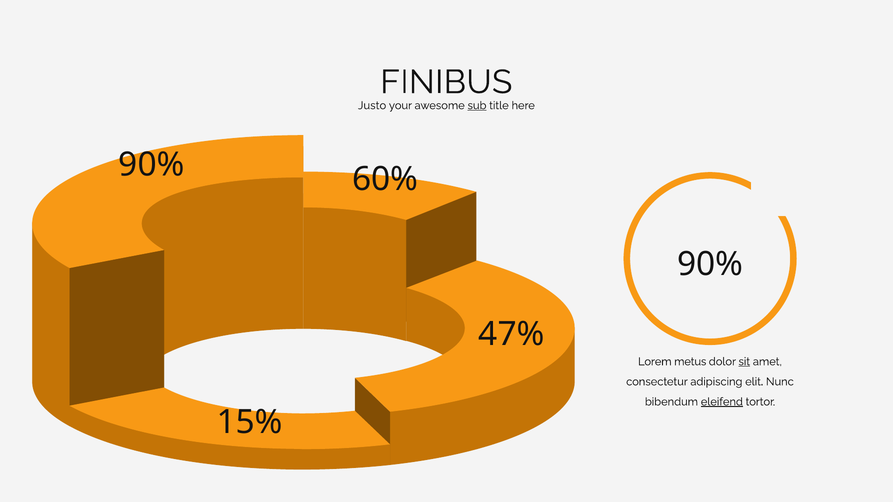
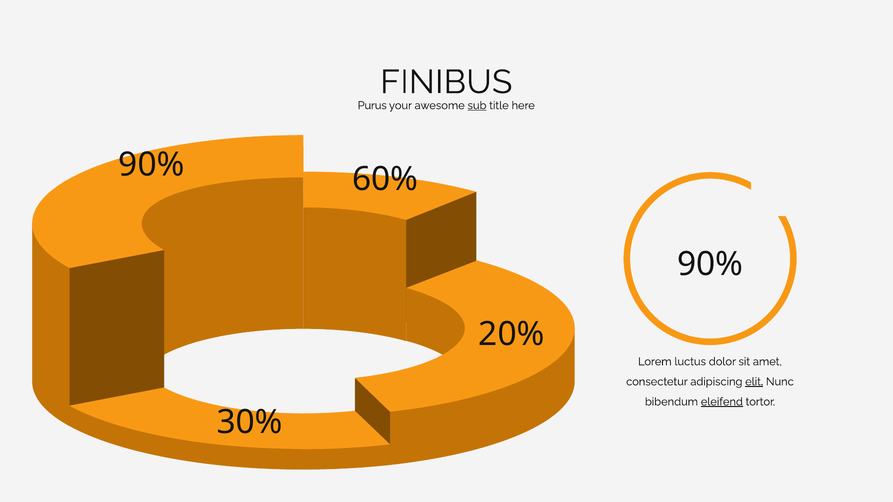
Justo: Justo -> Purus (372, 106)
47%: 47% -> 20% (511, 334)
metus: metus -> luctus (690, 362)
sit underline: present -> none (744, 362)
elit underline: none -> present (754, 382)
15%: 15% -> 30% (250, 422)
